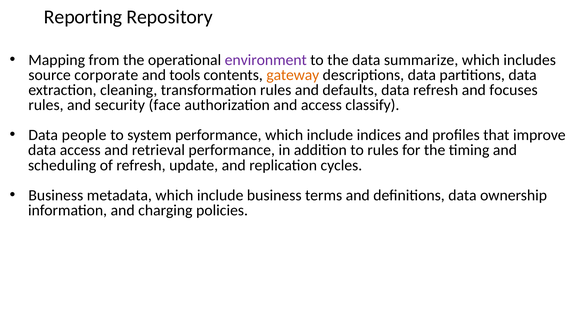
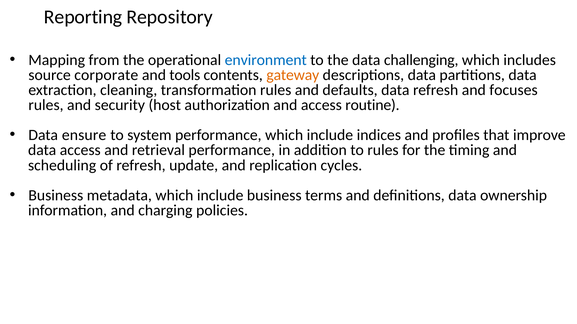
environment colour: purple -> blue (266, 60)
summarize: summarize -> challenging (421, 60)
face: face -> host (165, 105)
classify: classify -> routine (372, 105)
people: people -> ensure (84, 135)
